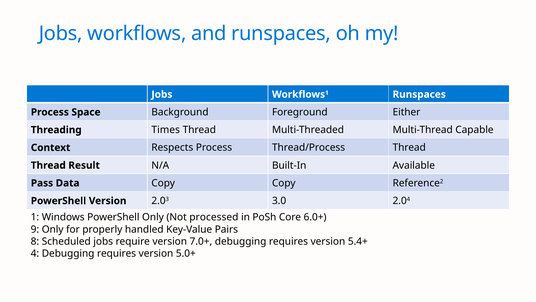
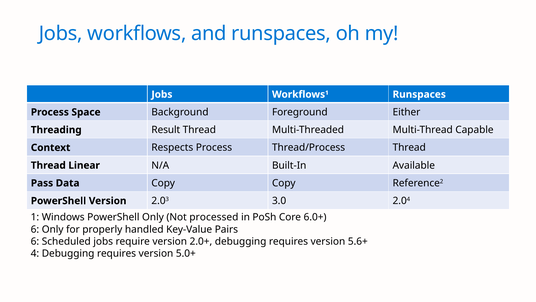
Times: Times -> Result (166, 130)
Result: Result -> Linear (84, 165)
9: 9 -> 6 (35, 229)
8: 8 -> 6 (35, 241)
7.0+: 7.0+ -> 2.0+ (201, 241)
5.4+: 5.4+ -> 5.6+ (358, 241)
